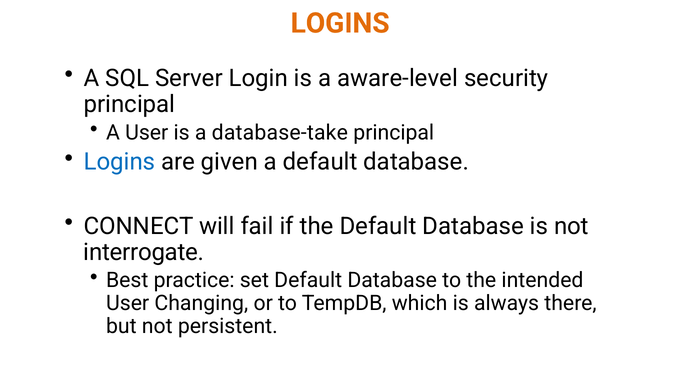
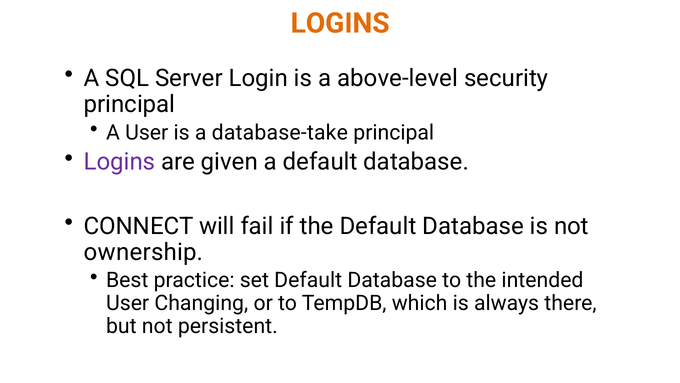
aware-level: aware-level -> above-level (398, 78)
Logins colour: blue -> purple (120, 162)
interrogate: interrogate -> ownership (144, 252)
